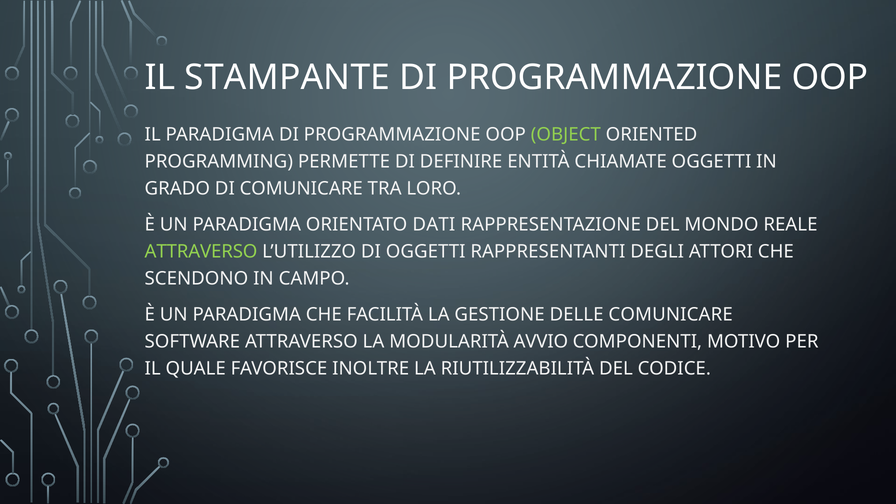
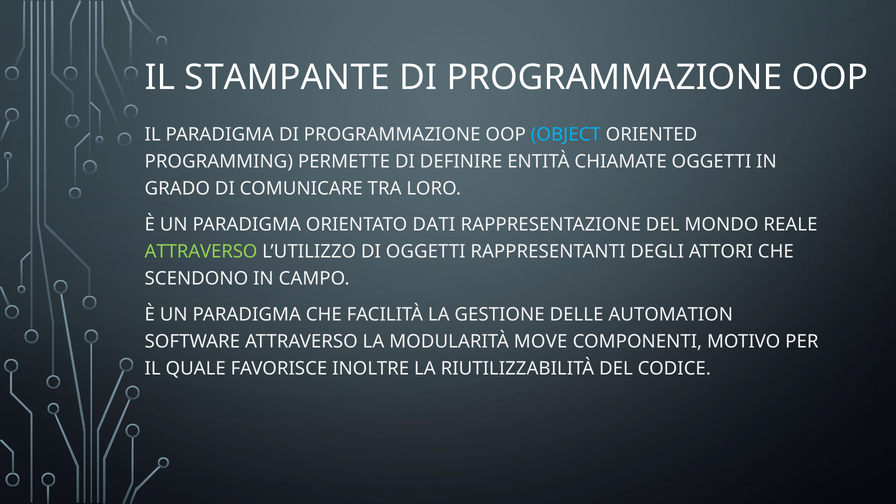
OBJECT colour: light green -> light blue (566, 135)
DELLE COMUNICARE: COMUNICARE -> AUTOMATION (671, 315)
AVVIO: AVVIO -> MOVE (541, 341)
